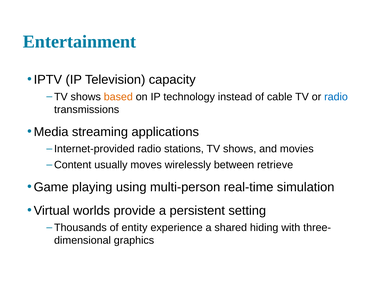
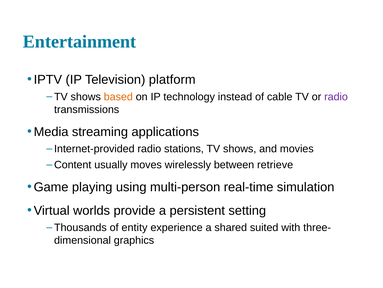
capacity: capacity -> platform (172, 79)
radio colour: blue -> purple (336, 97)
hiding: hiding -> suited (264, 227)
